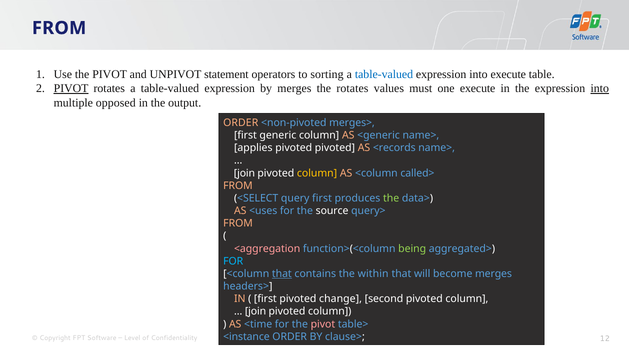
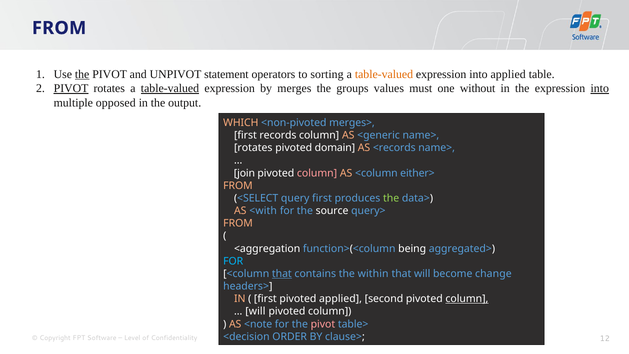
the underline: none -> present (82, 74)
table-valued colour: blue -> orange (384, 74)
into execute: execute -> applied (508, 74)
table-valued underline: none -> present (170, 88)
the rotates: rotates -> groups (352, 88)
one execute: execute -> without (478, 88)
ORDER: ORDER -> WHICH (241, 123)
generic: generic -> records (278, 135)
applies: applies -> rotates (253, 148)
pivoted pivoted: pivoted -> domain (335, 148)
column colour: yellow -> pink (317, 173)
called>: called> -> either> (417, 173)
<uses: <uses -> <with (263, 211)
<aggregation colour: pink -> white (267, 248)
being colour: light green -> white (412, 248)
become merges: merges -> change (493, 274)
pivoted change: change -> applied (341, 299)
column underline: none -> present (467, 299)
join: join -> will (255, 311)
<time: <time -> <note (258, 324)
<instance: <instance -> <decision (246, 336)
